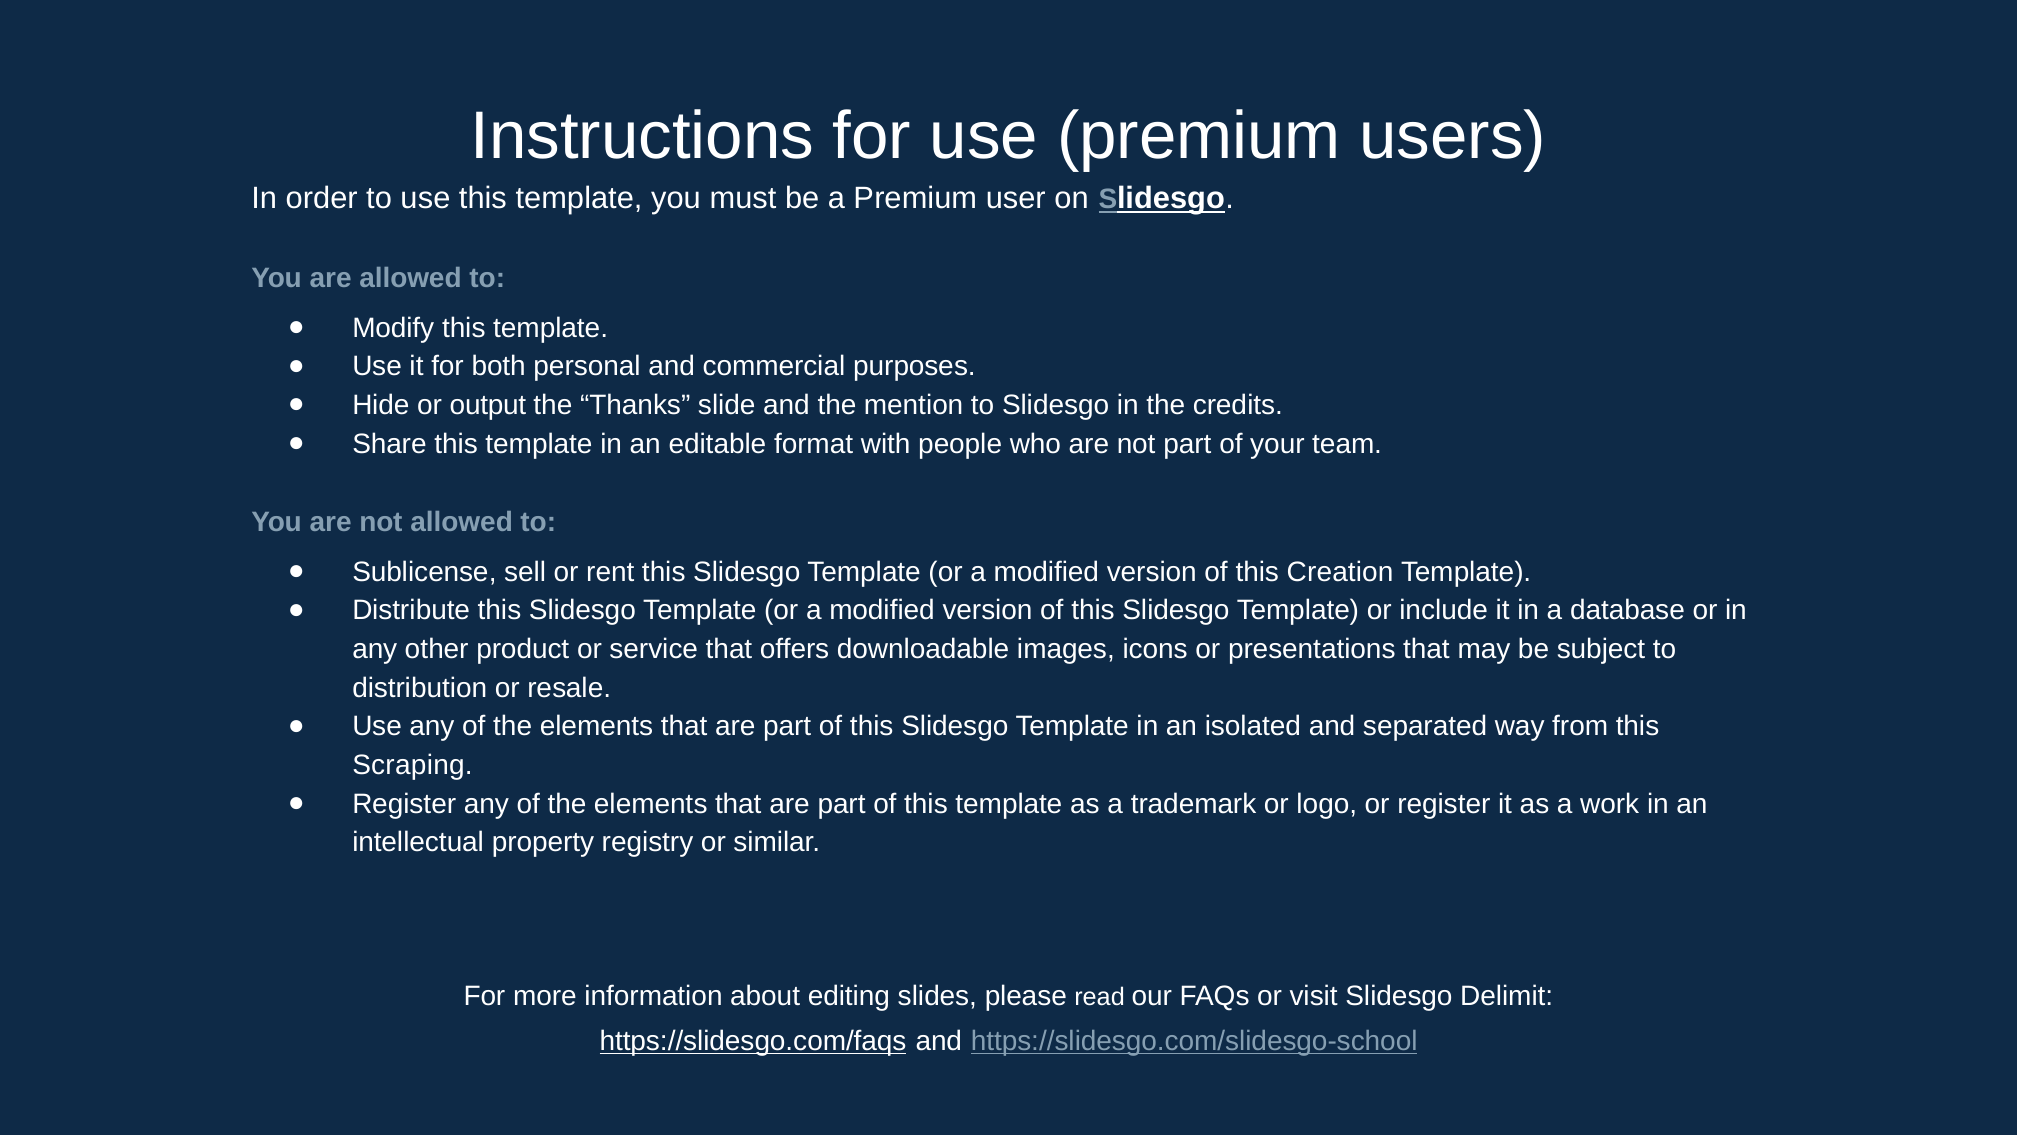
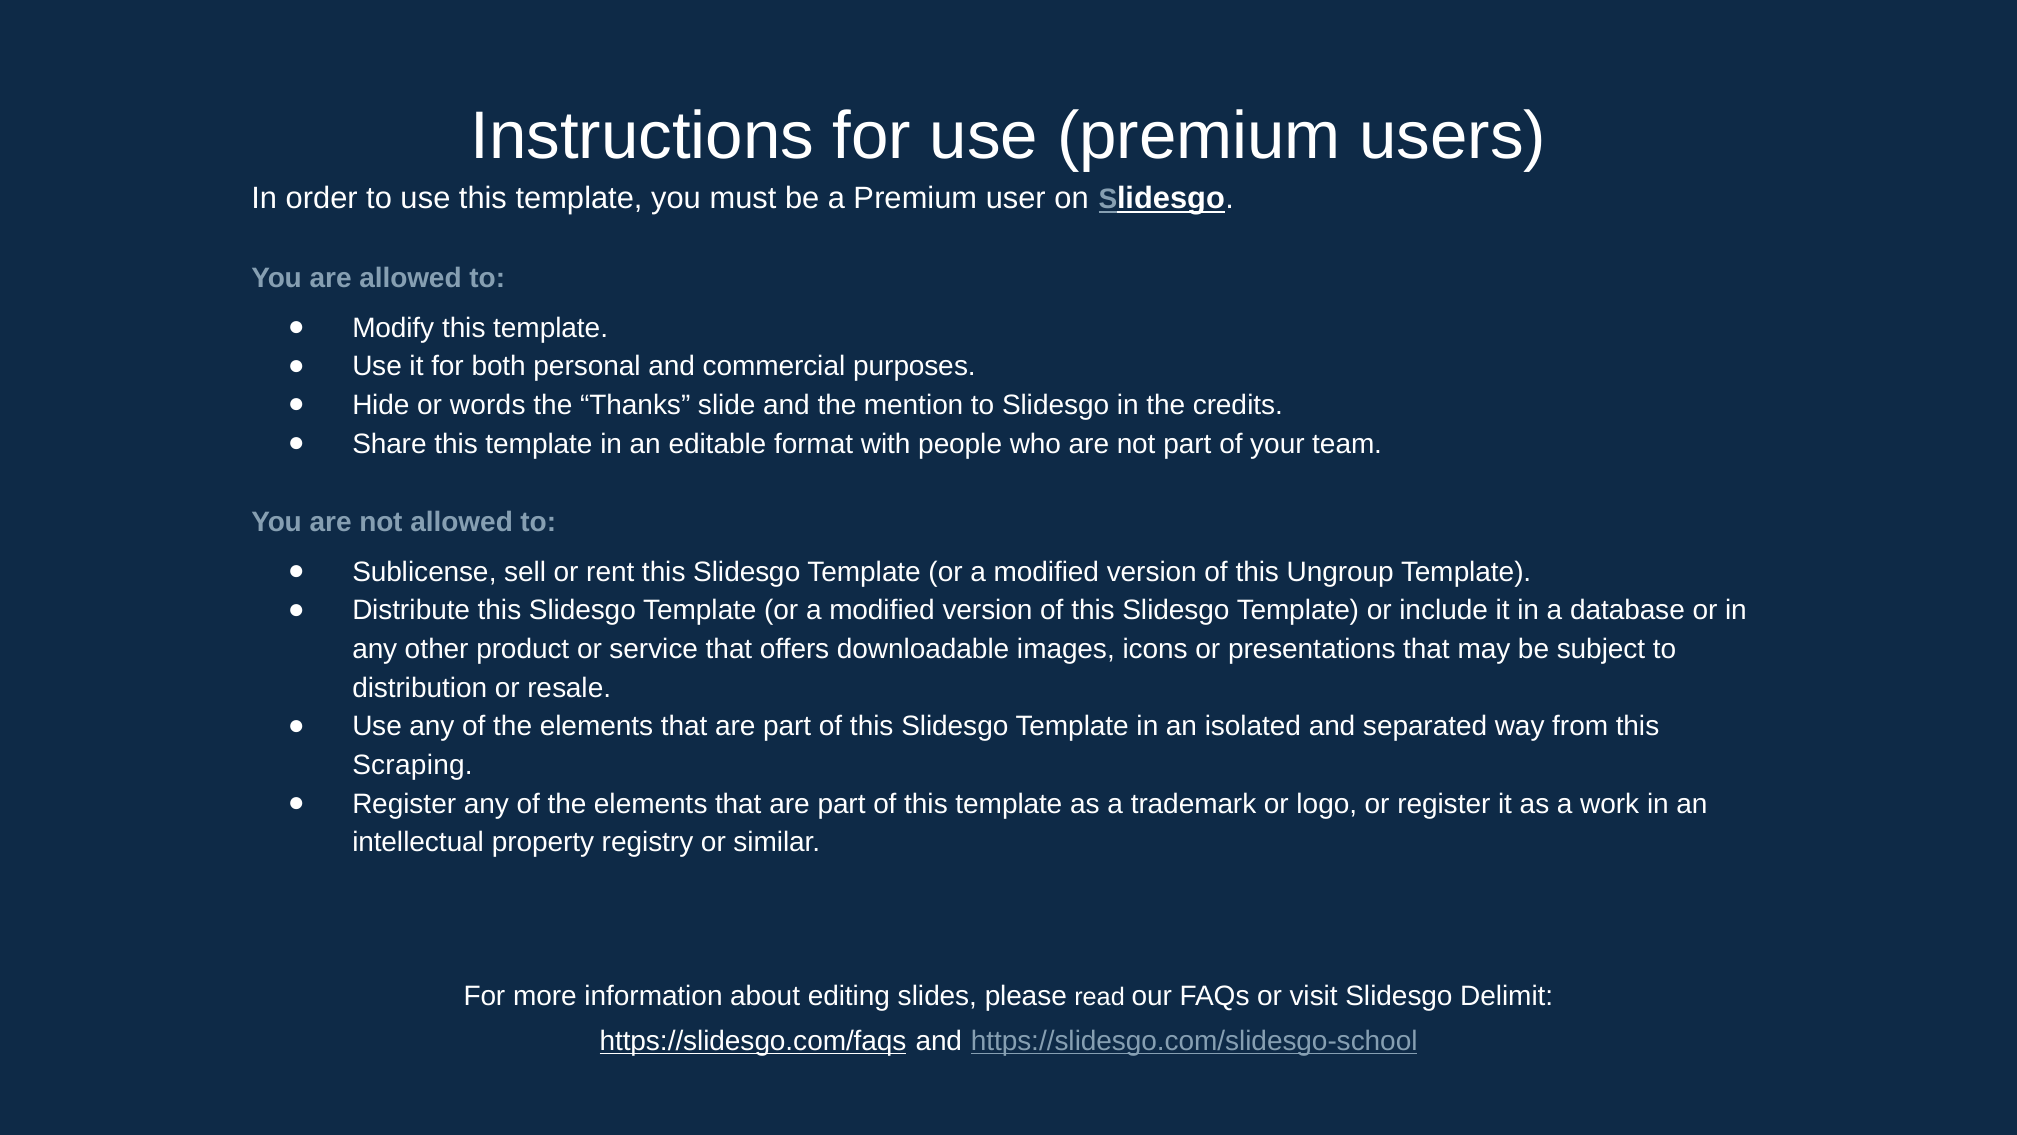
output: output -> words (488, 405)
Creation: Creation -> Ungroup (1340, 572)
